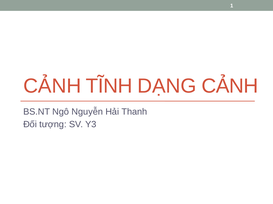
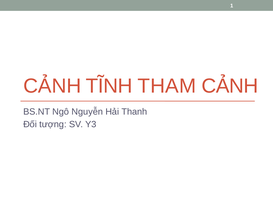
DẠNG: DẠNG -> THAM (167, 86)
